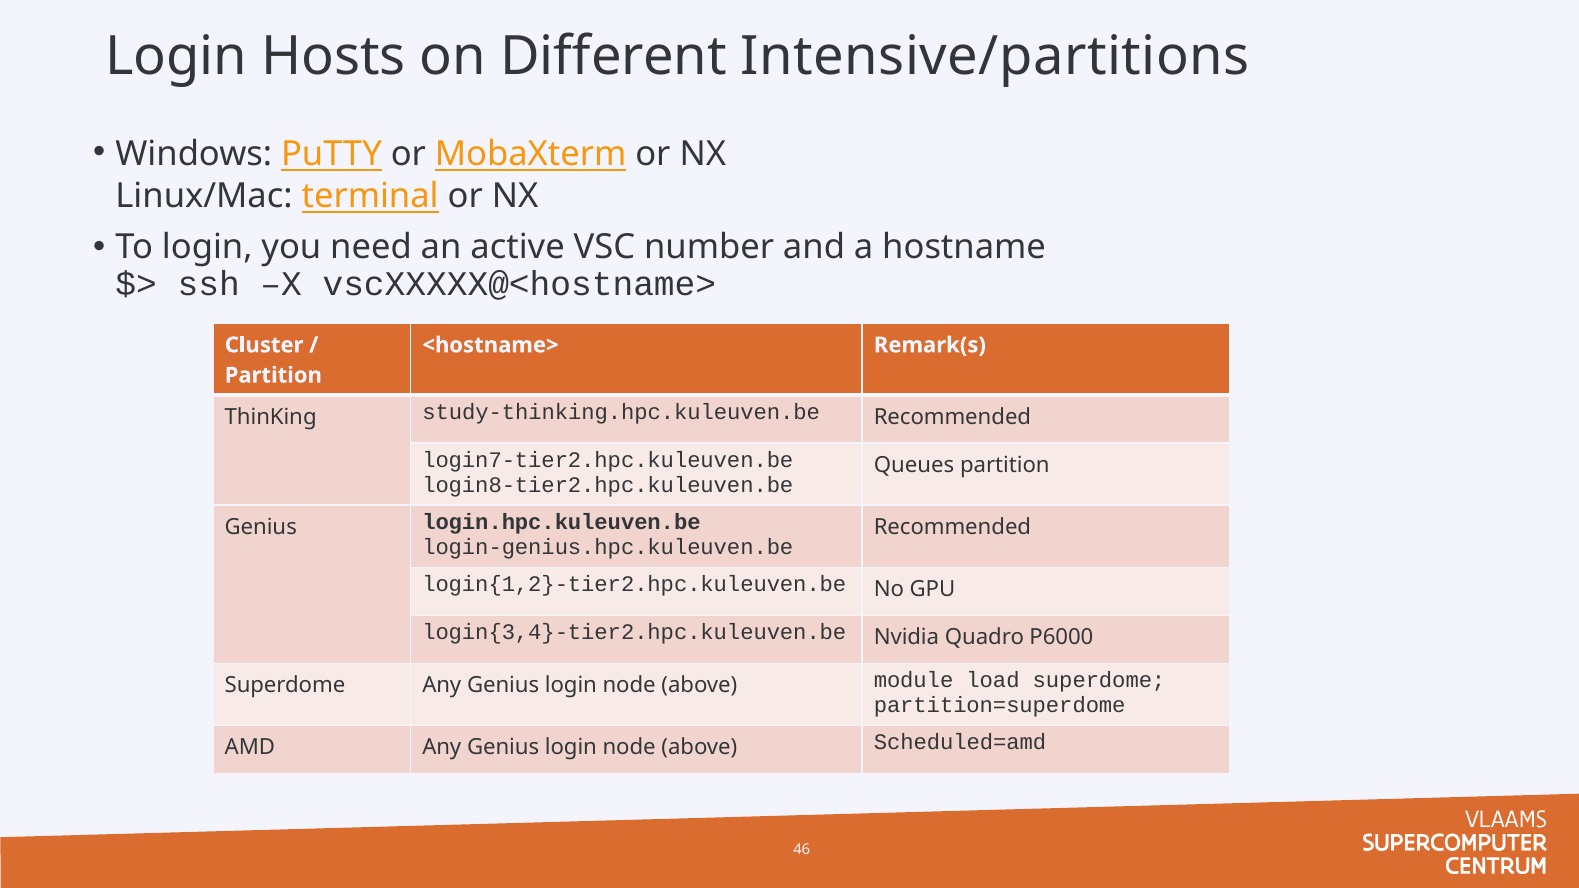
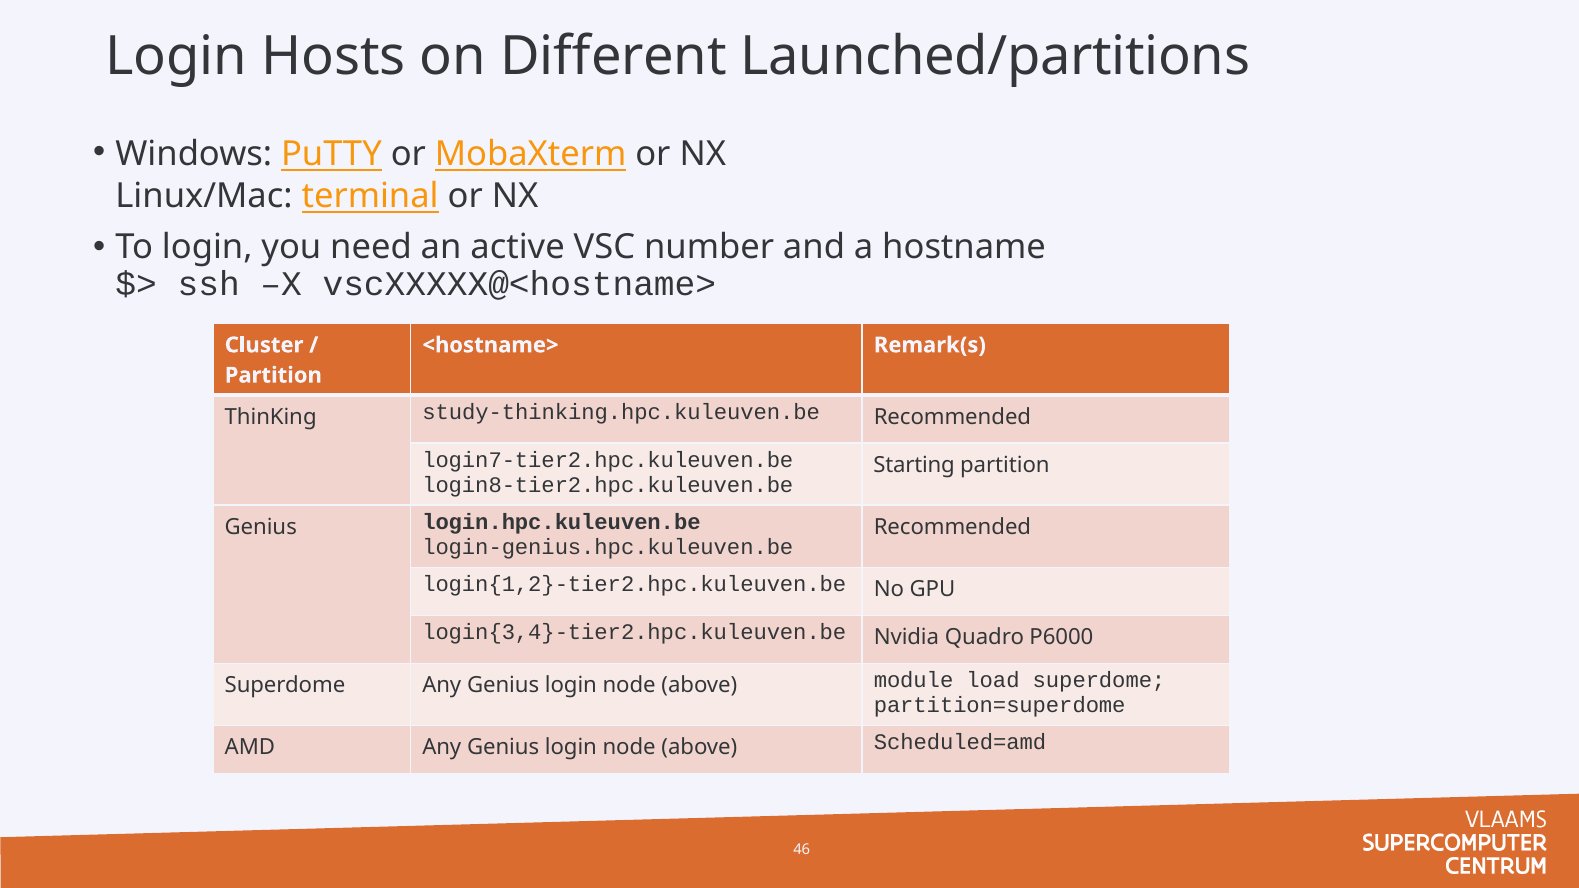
Intensive/partitions: Intensive/partitions -> Launched/partitions (995, 57)
Queues: Queues -> Starting (914, 465)
